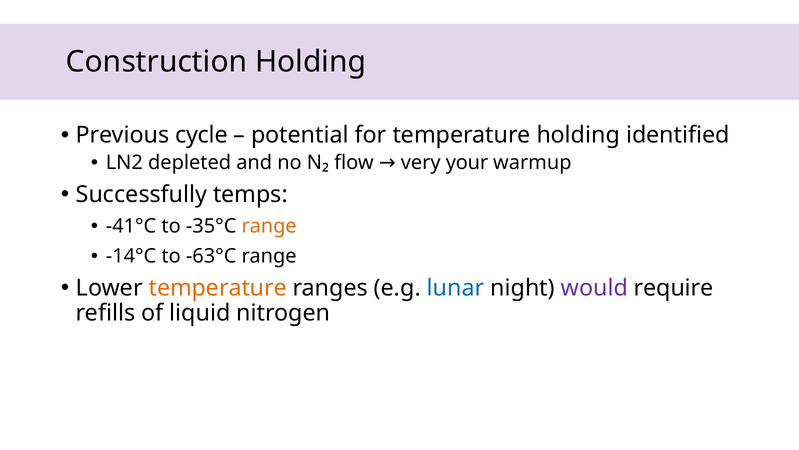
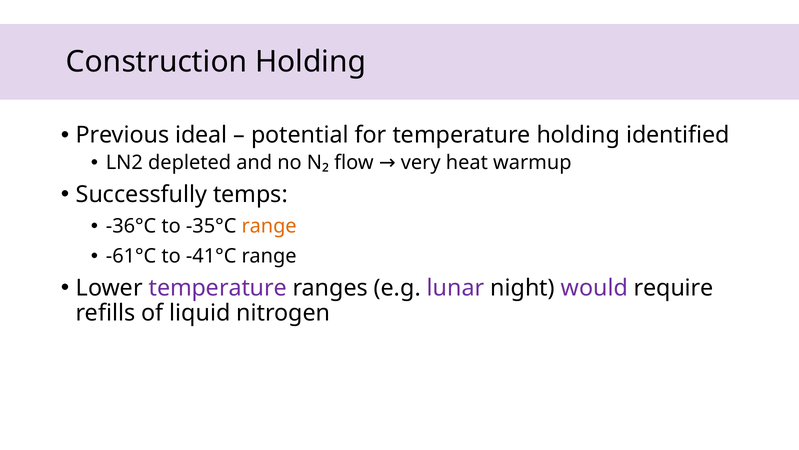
cycle: cycle -> ideal (201, 135)
your: your -> heat (467, 163)
-41°C: -41°C -> -36°C (131, 226)
-14°C: -14°C -> -61°C (131, 256)
-63°C: -63°C -> -41°C (211, 256)
temperature colour: orange -> purple (218, 288)
lunar colour: blue -> purple (456, 288)
